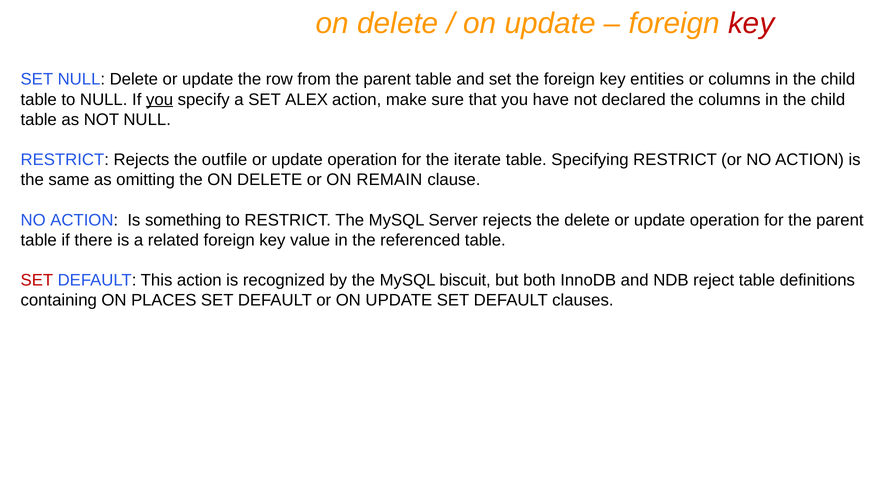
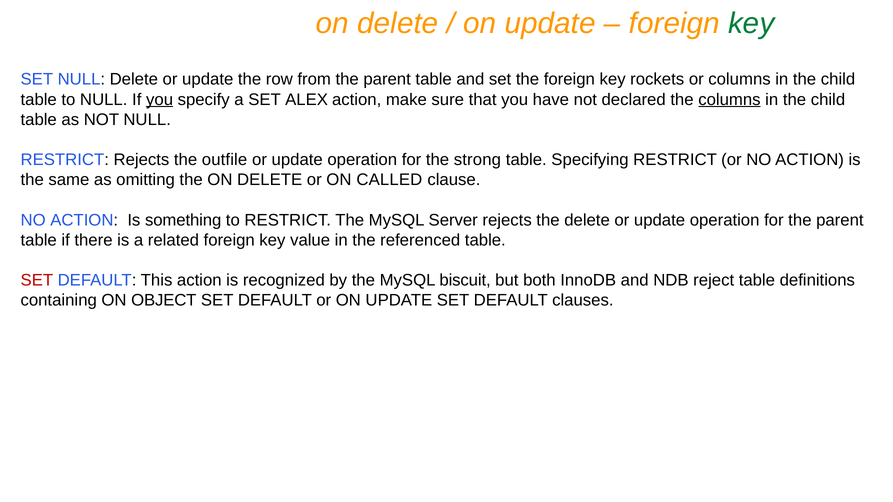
key colour: red -> green (751, 23)
entities: entities -> rockets (657, 80)
columns underline: none -> present (729, 100)
iterate: iterate -> strong (477, 160)
REMAIN: REMAIN -> CALLED (389, 180)
PLACES: PLACES -> OBJECT (164, 301)
